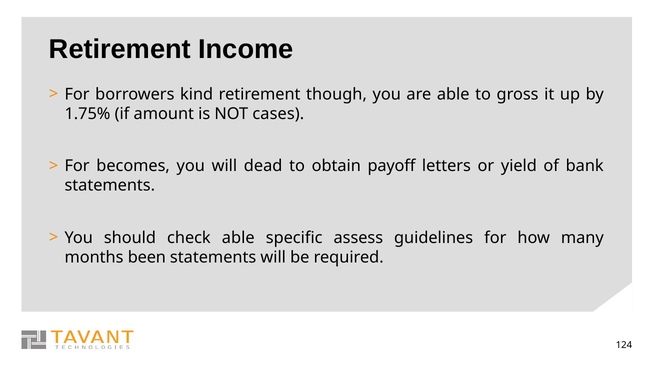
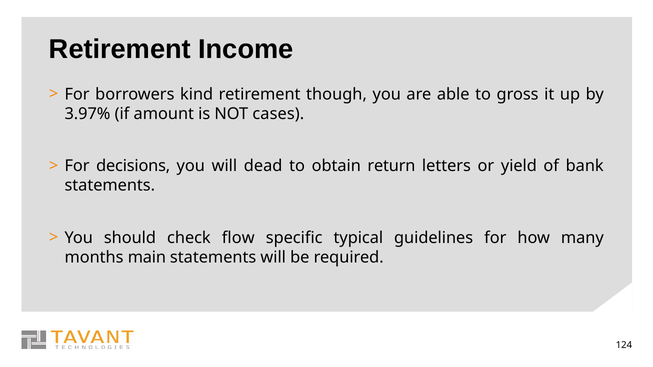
1.75%: 1.75% -> 3.97% (87, 114)
becomes: becomes -> decisions (133, 166)
payoff: payoff -> return (391, 166)
check able: able -> flow (238, 238)
assess: assess -> typical (358, 238)
been: been -> main (147, 258)
